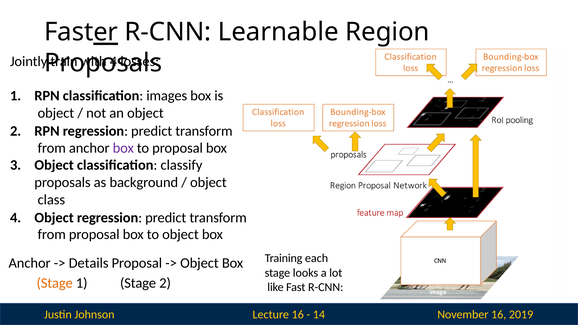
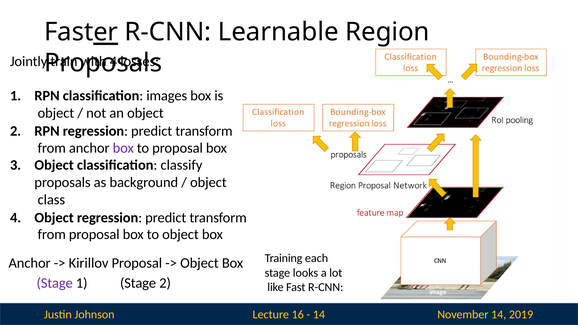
Details: Details -> Kirillov (89, 263)
Stage colour: orange -> purple (55, 283)
November 16: 16 -> 14 (499, 315)
